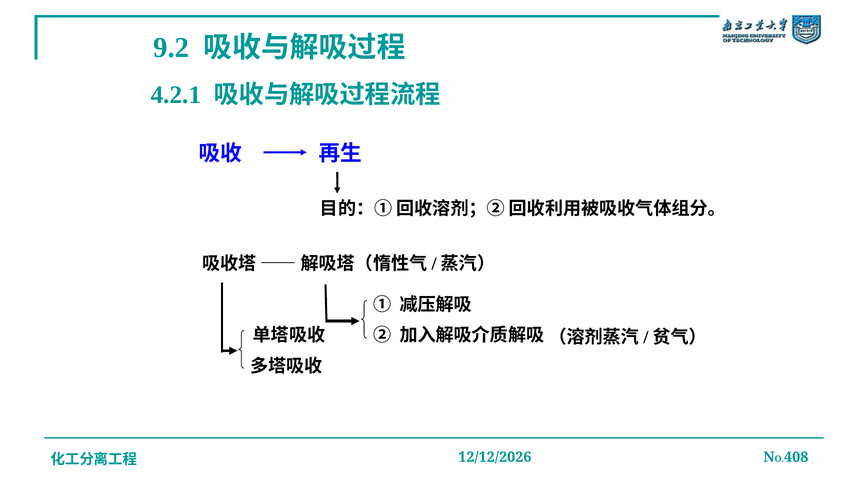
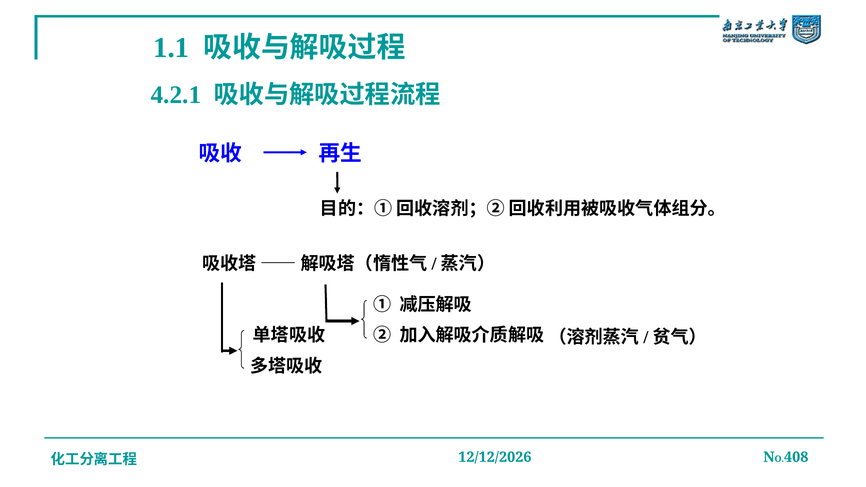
9.2: 9.2 -> 1.1 (171, 48)
